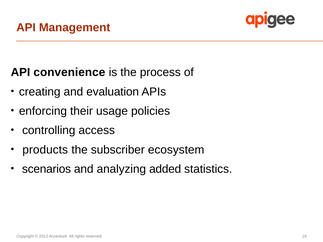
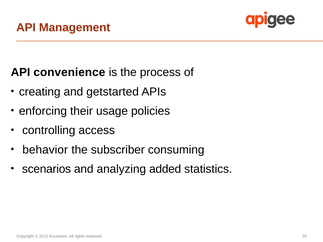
evaluation: evaluation -> getstarted (113, 92)
products: products -> behavior (45, 150)
ecosystem: ecosystem -> consuming (176, 150)
